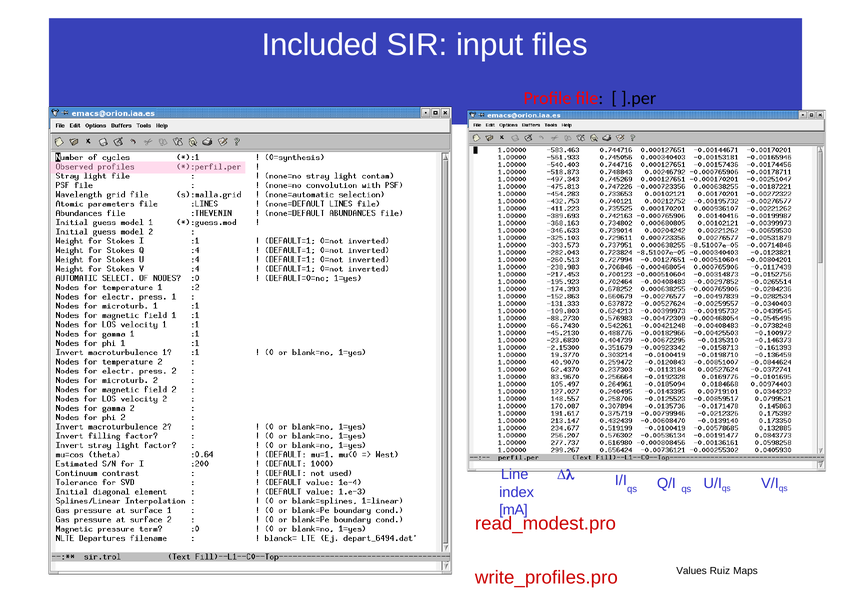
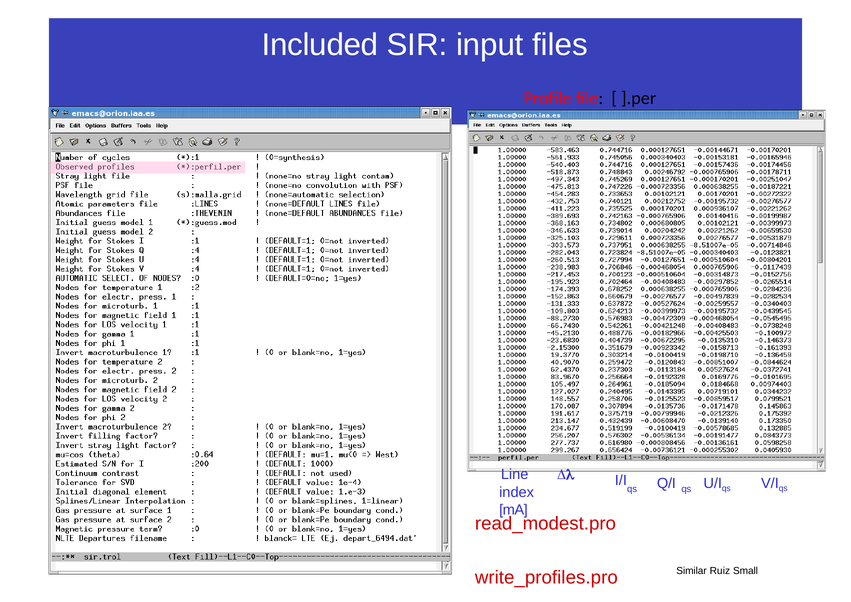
Values: Values -> Similar (692, 570)
Maps: Maps -> Small (746, 570)
